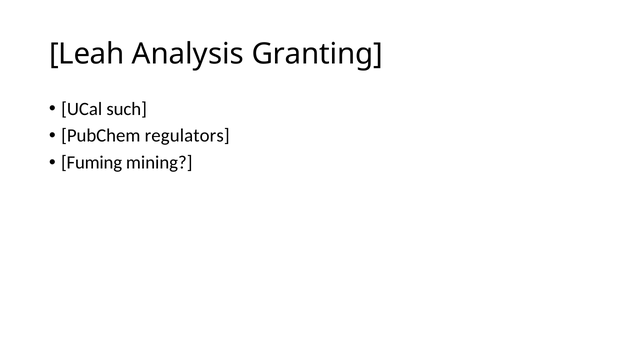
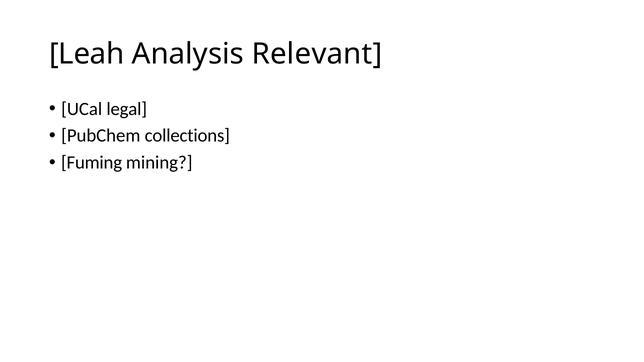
Granting: Granting -> Relevant (317, 54)
such: such -> legal (127, 109)
regulators: regulators -> collections (187, 136)
